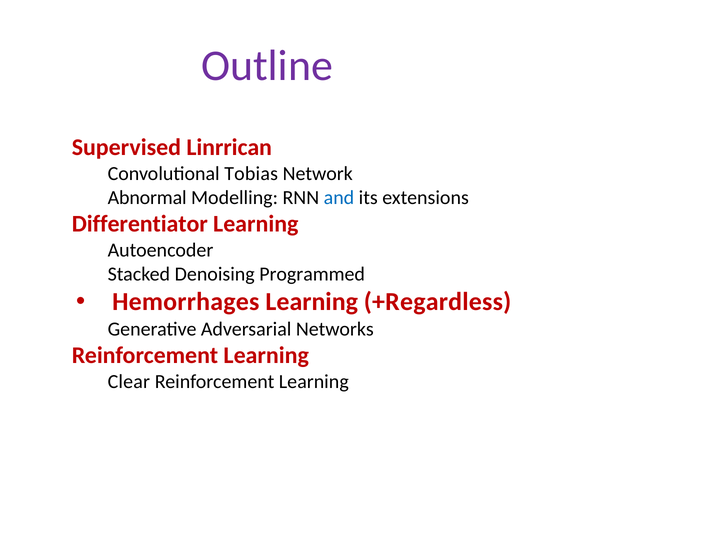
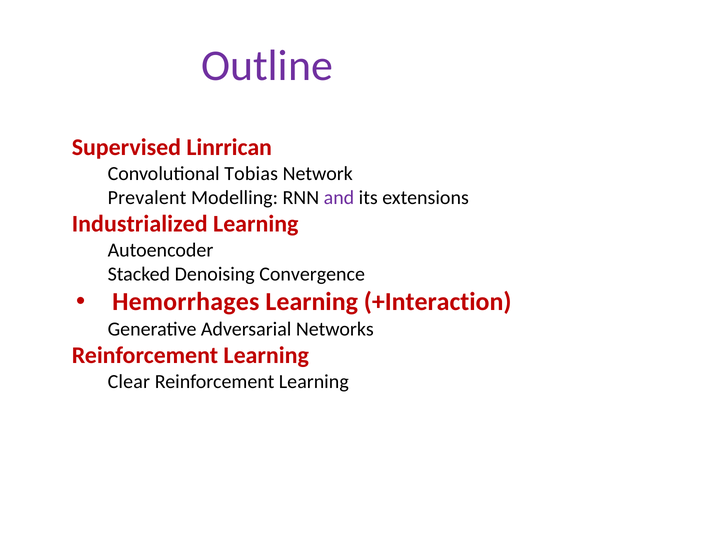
Abnormal: Abnormal -> Prevalent (147, 198)
and colour: blue -> purple (339, 198)
Differentiator: Differentiator -> Industrialized (140, 224)
Programmed: Programmed -> Convergence (312, 274)
+Regardless: +Regardless -> +Interaction (438, 302)
